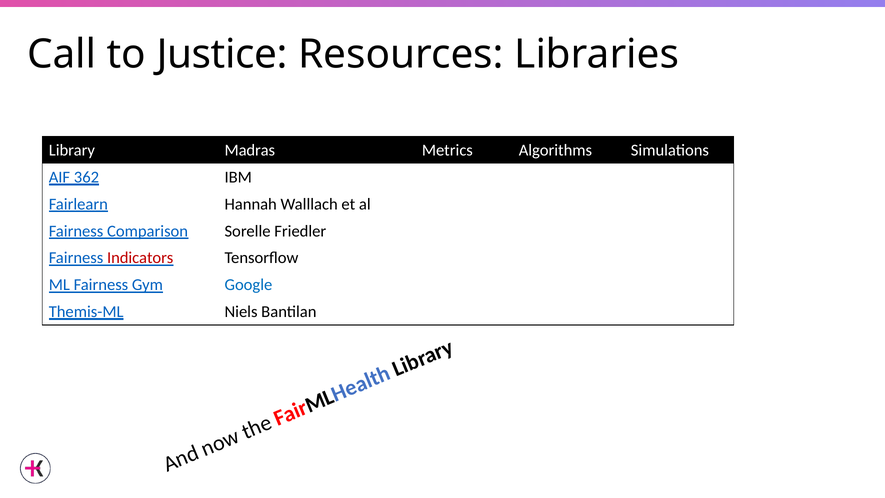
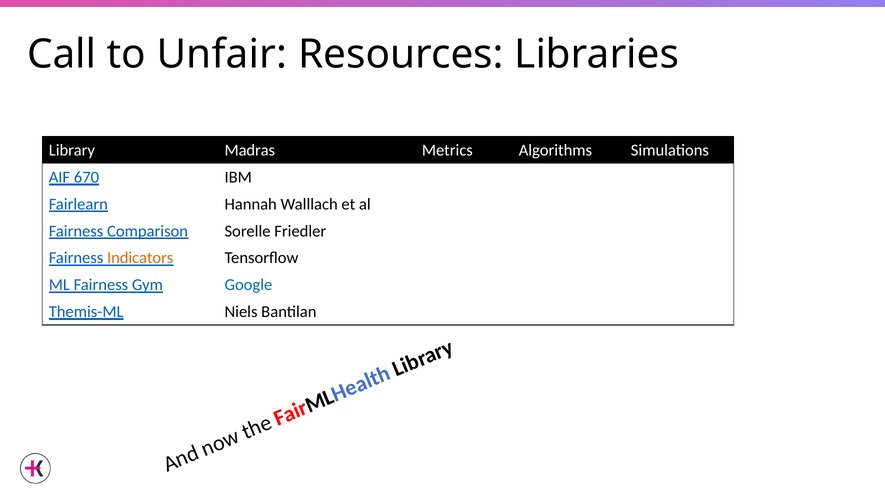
Justice: Justice -> Unfair (222, 54)
362: 362 -> 670 (86, 177)
Indicators colour: red -> orange (140, 258)
